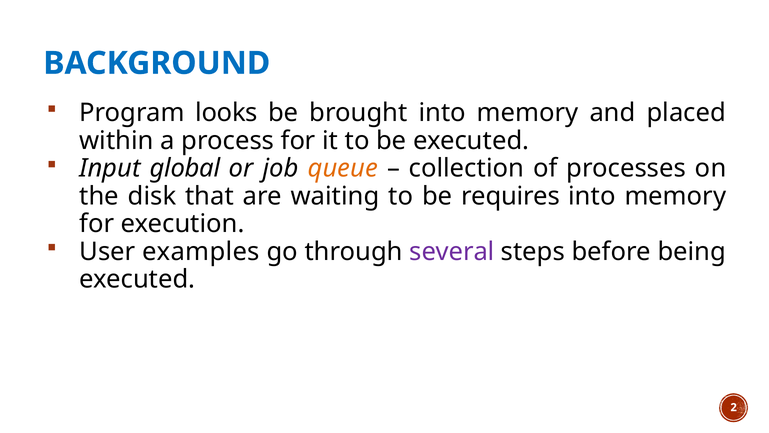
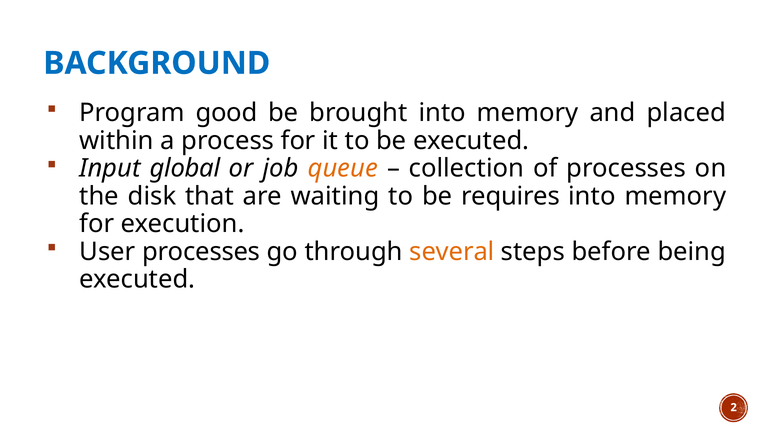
looks: looks -> good (226, 113)
User examples: examples -> processes (201, 251)
several colour: purple -> orange (452, 251)
